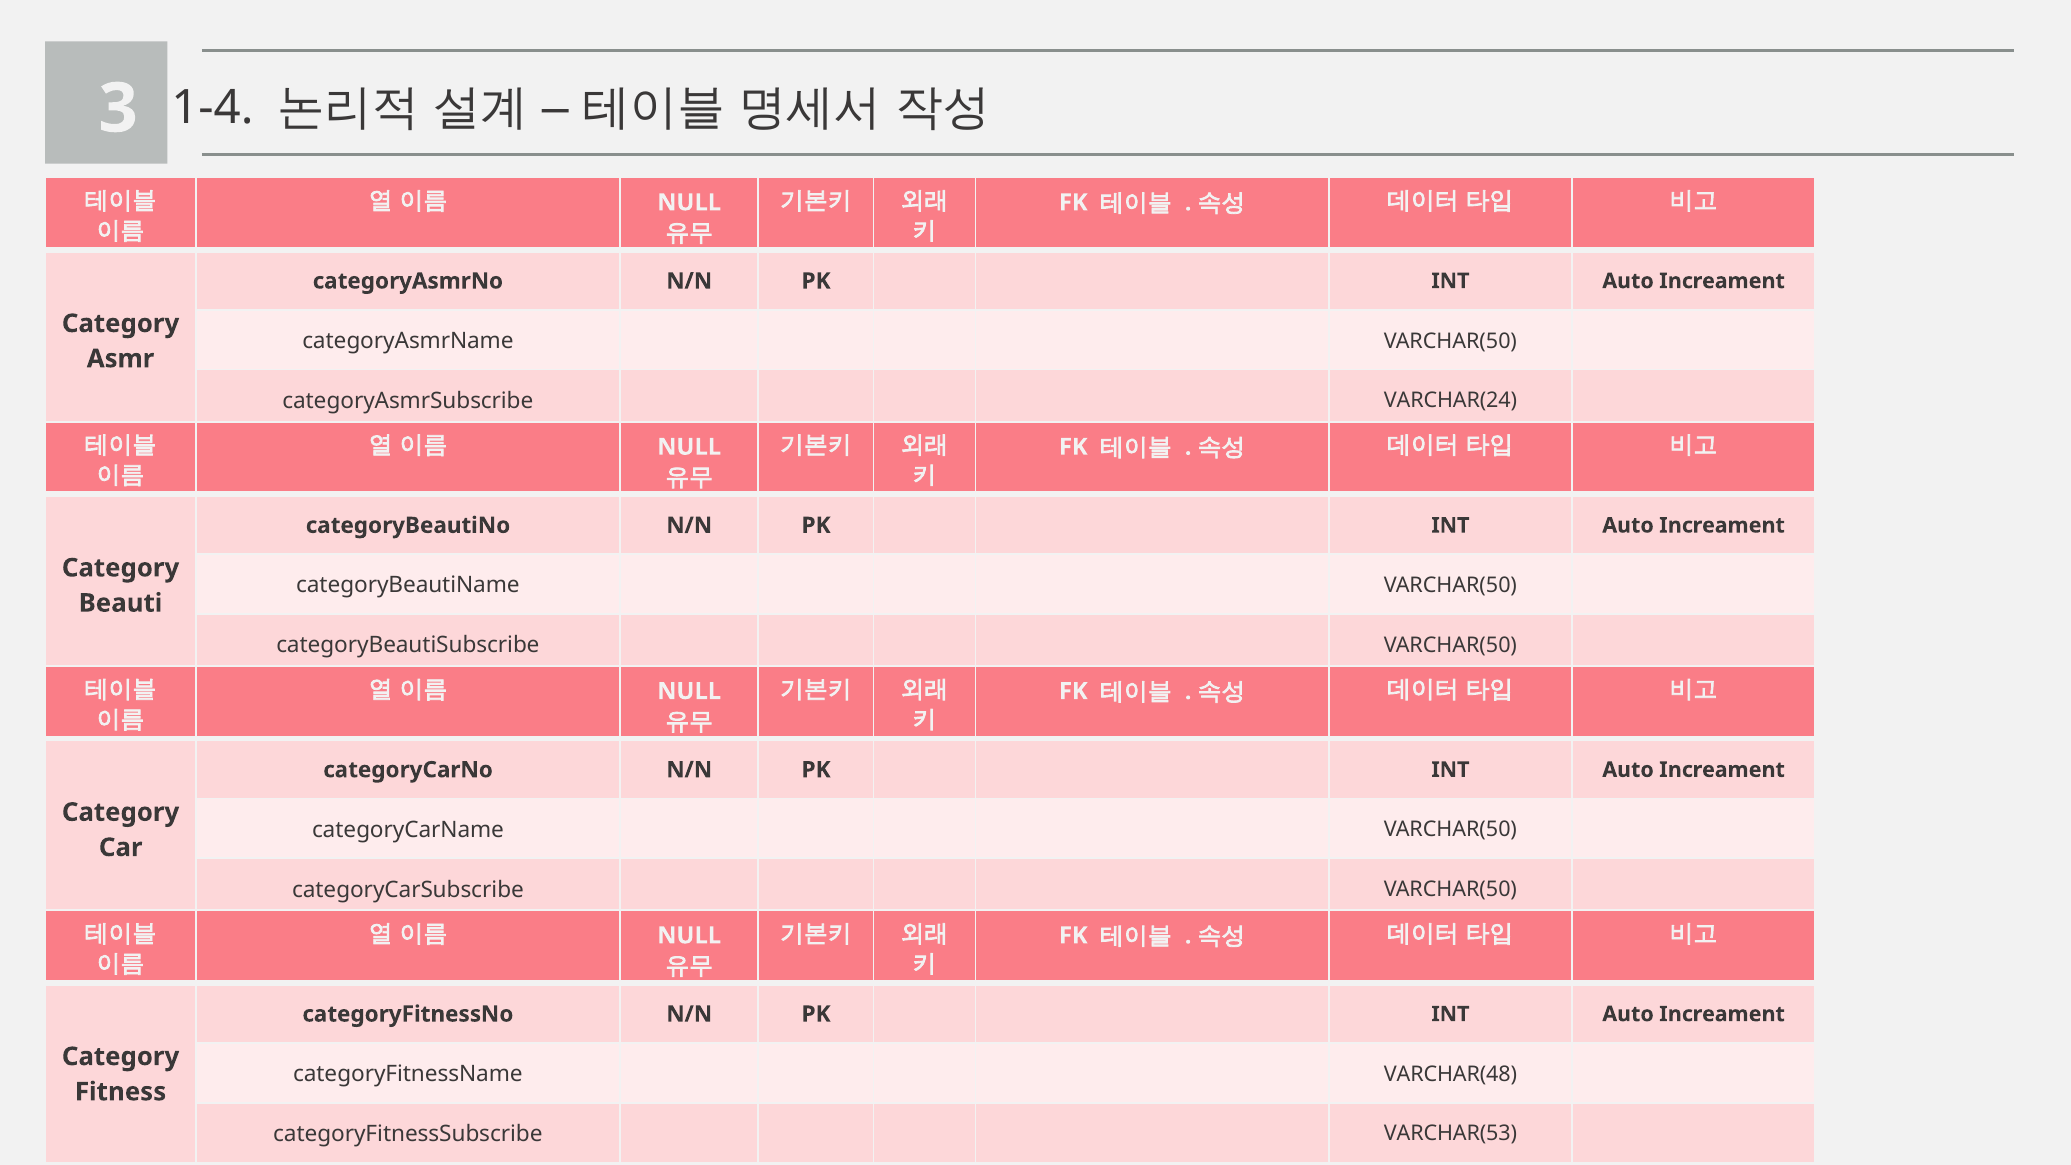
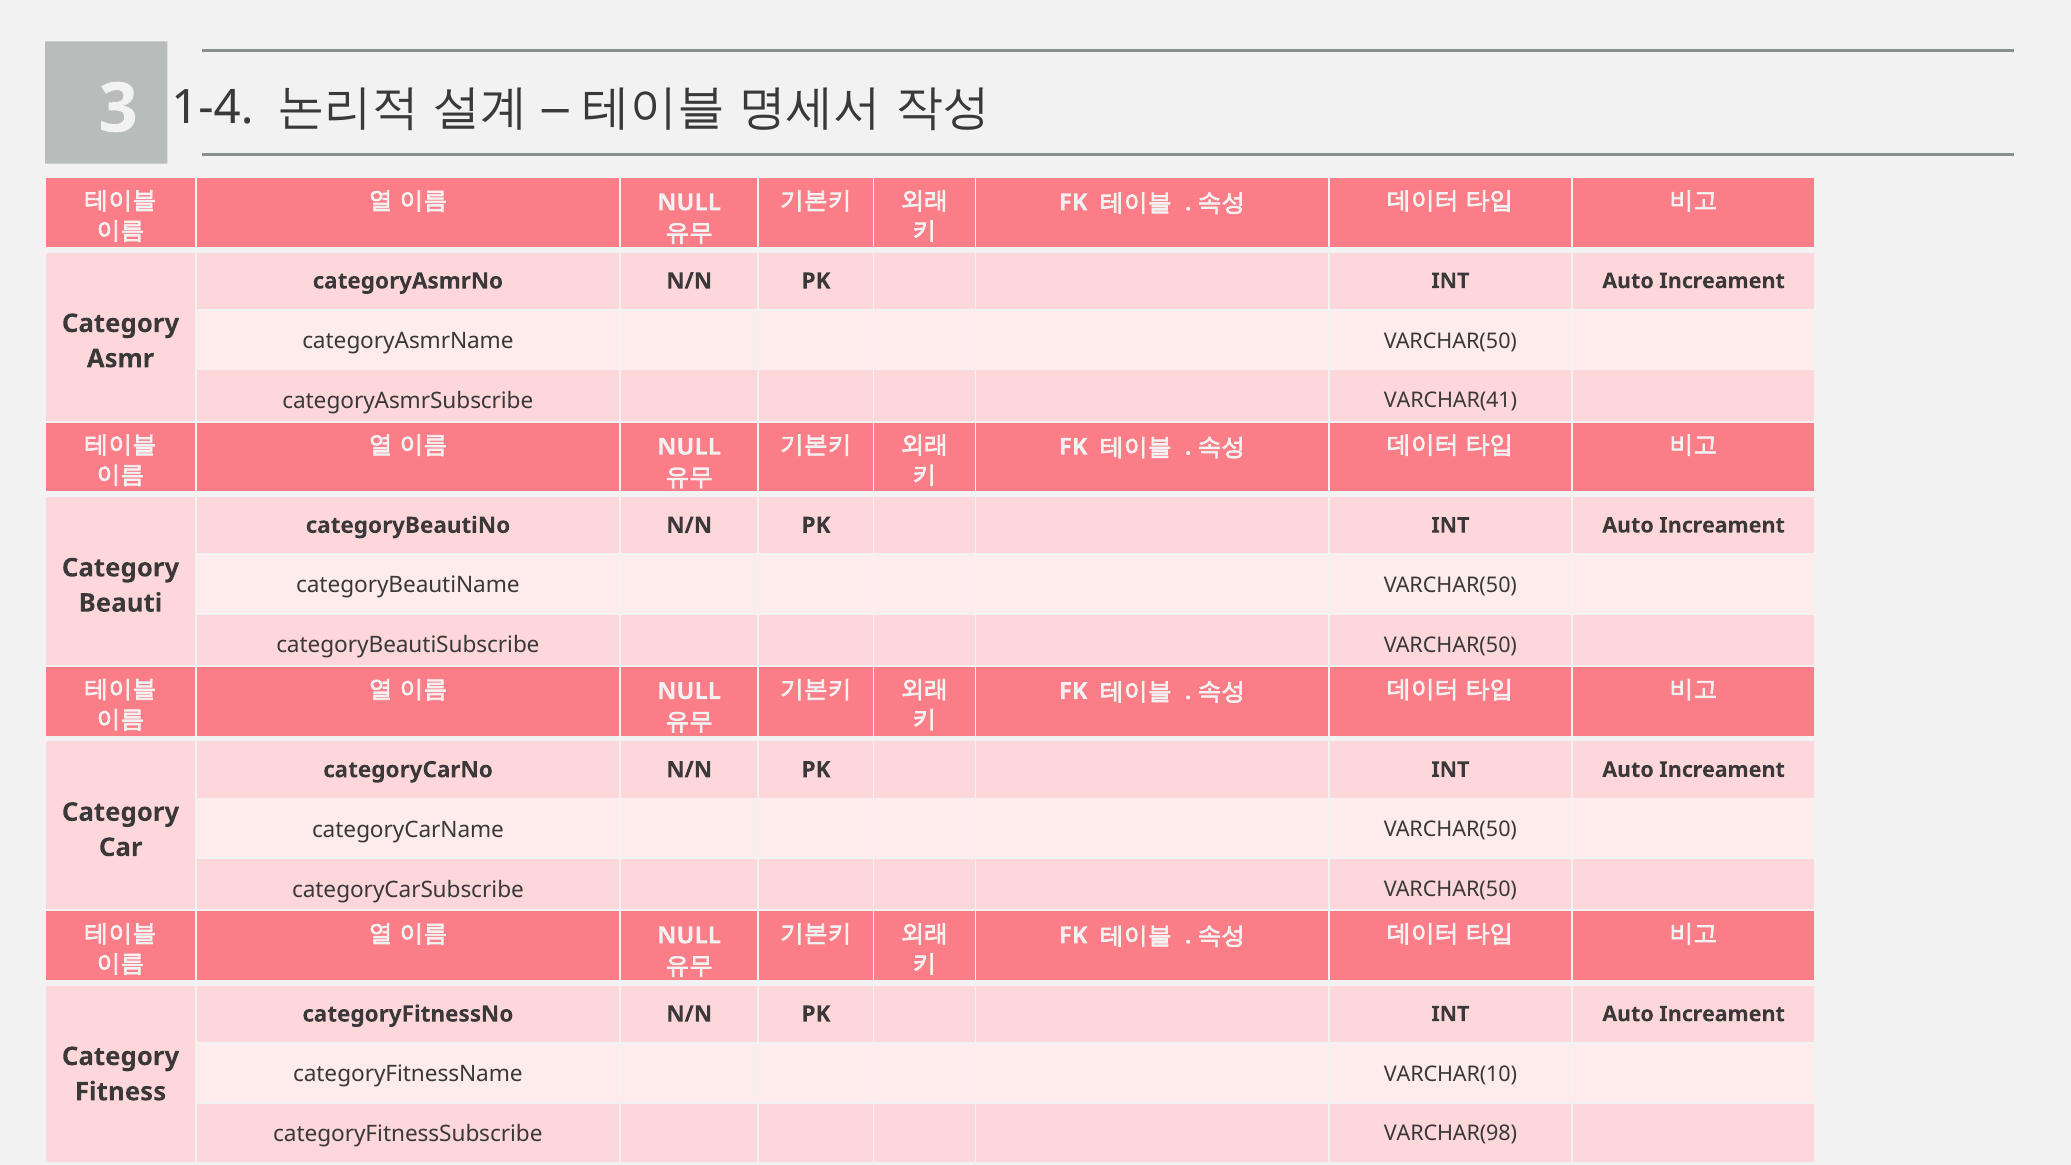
VARCHAR(24: VARCHAR(24 -> VARCHAR(41 (1450, 401)
VARCHAR(48: VARCHAR(48 -> VARCHAR(10 (1450, 1074)
VARCHAR(53: VARCHAR(53 -> VARCHAR(98 (1450, 1134)
